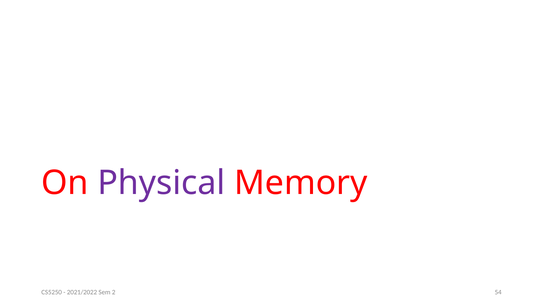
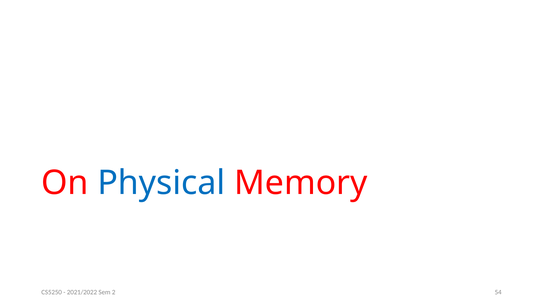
Physical colour: purple -> blue (161, 183)
